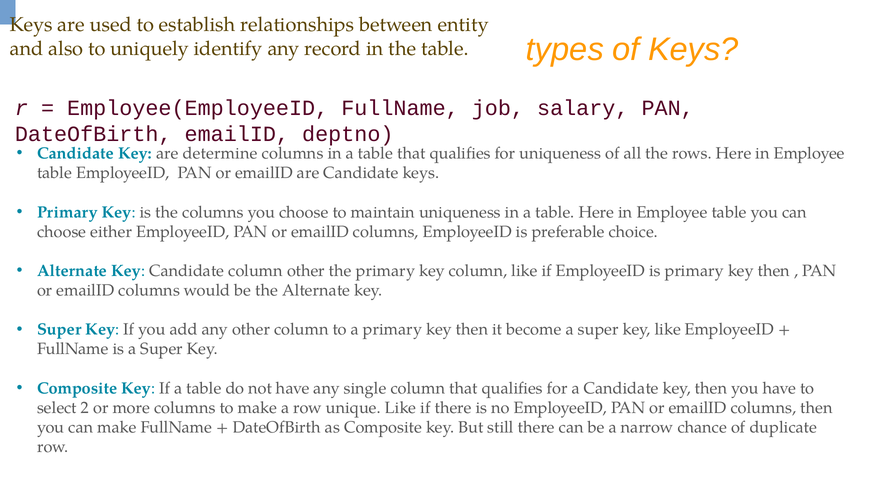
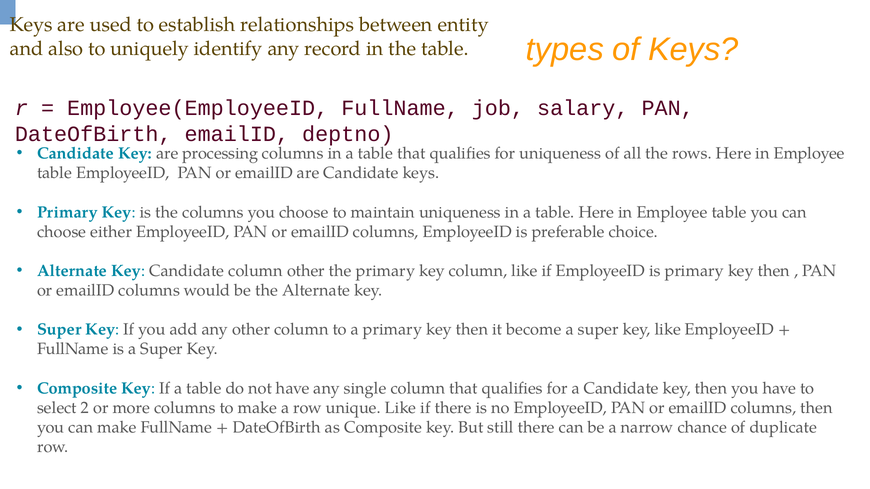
determine: determine -> processing (220, 154)
